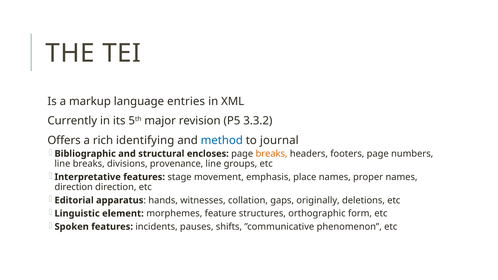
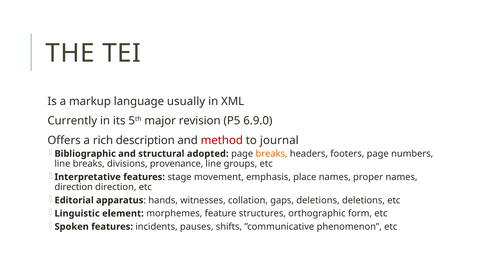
entries: entries -> usually (186, 101)
3.3.2: 3.3.2 -> 6.9.0 (258, 121)
identifying: identifying -> description (145, 140)
method colour: blue -> red (222, 140)
encloses: encloses -> adopted (208, 154)
gaps originally: originally -> deletions (318, 200)
